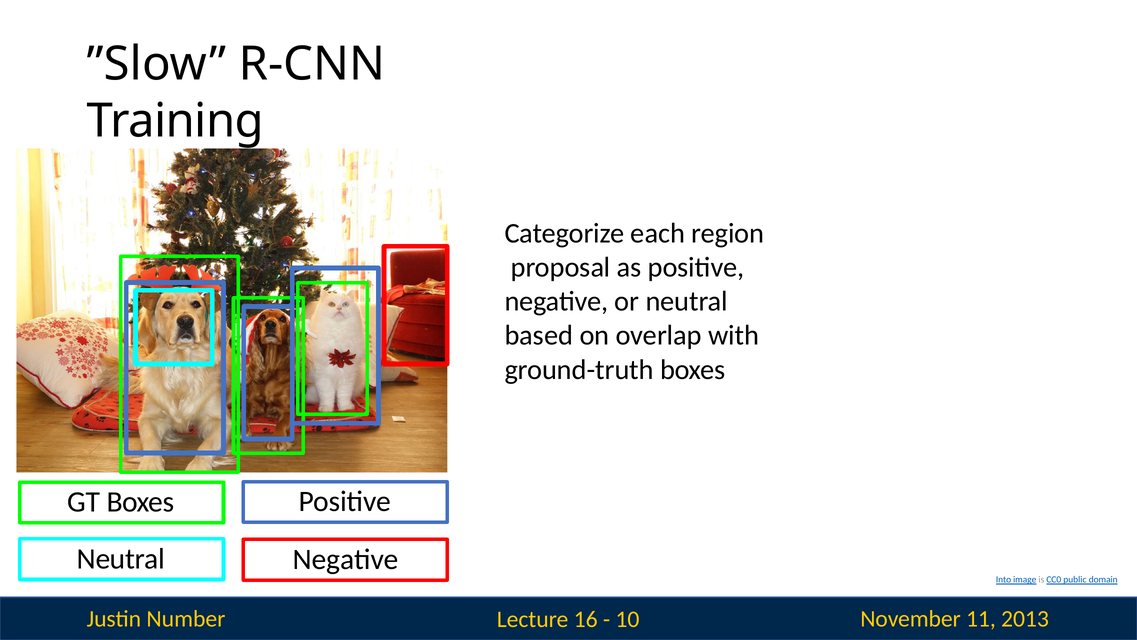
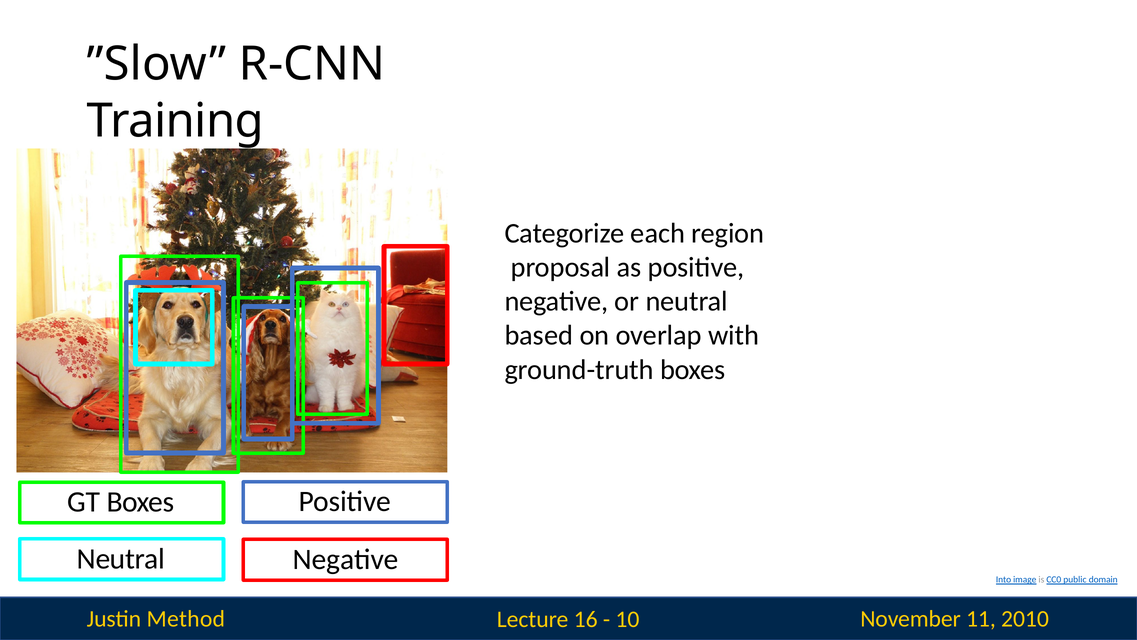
Number: Number -> Method (186, 619)
2013: 2013 -> 2010 (1025, 619)
